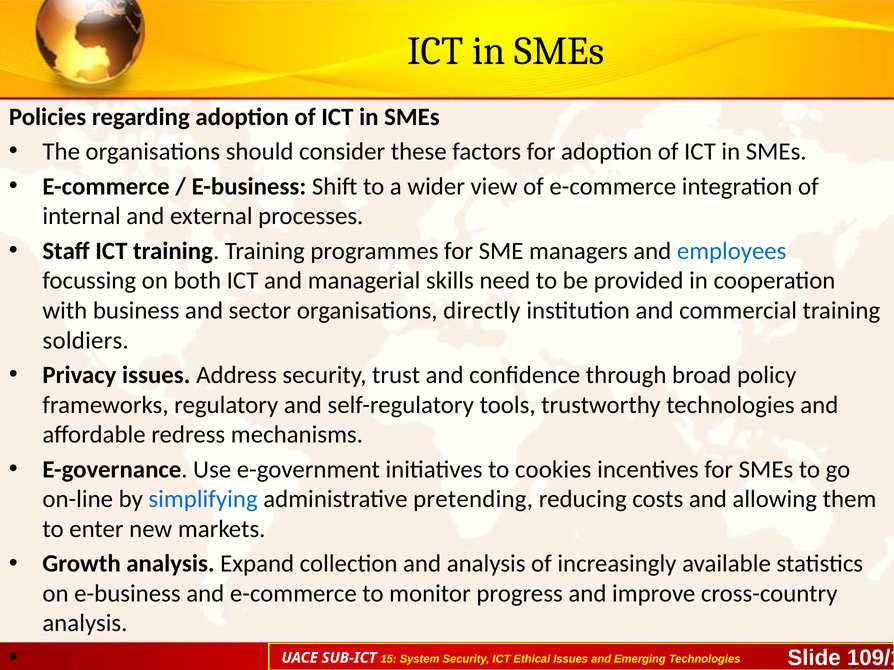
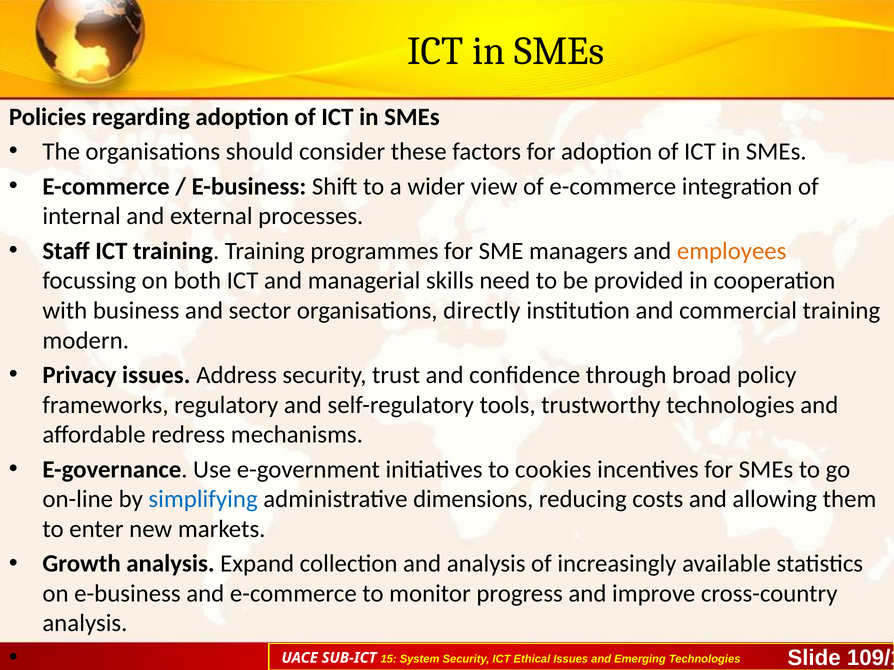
employees colour: blue -> orange (732, 251)
soldiers: soldiers -> modern (86, 341)
pretending: pretending -> dimensions (473, 500)
